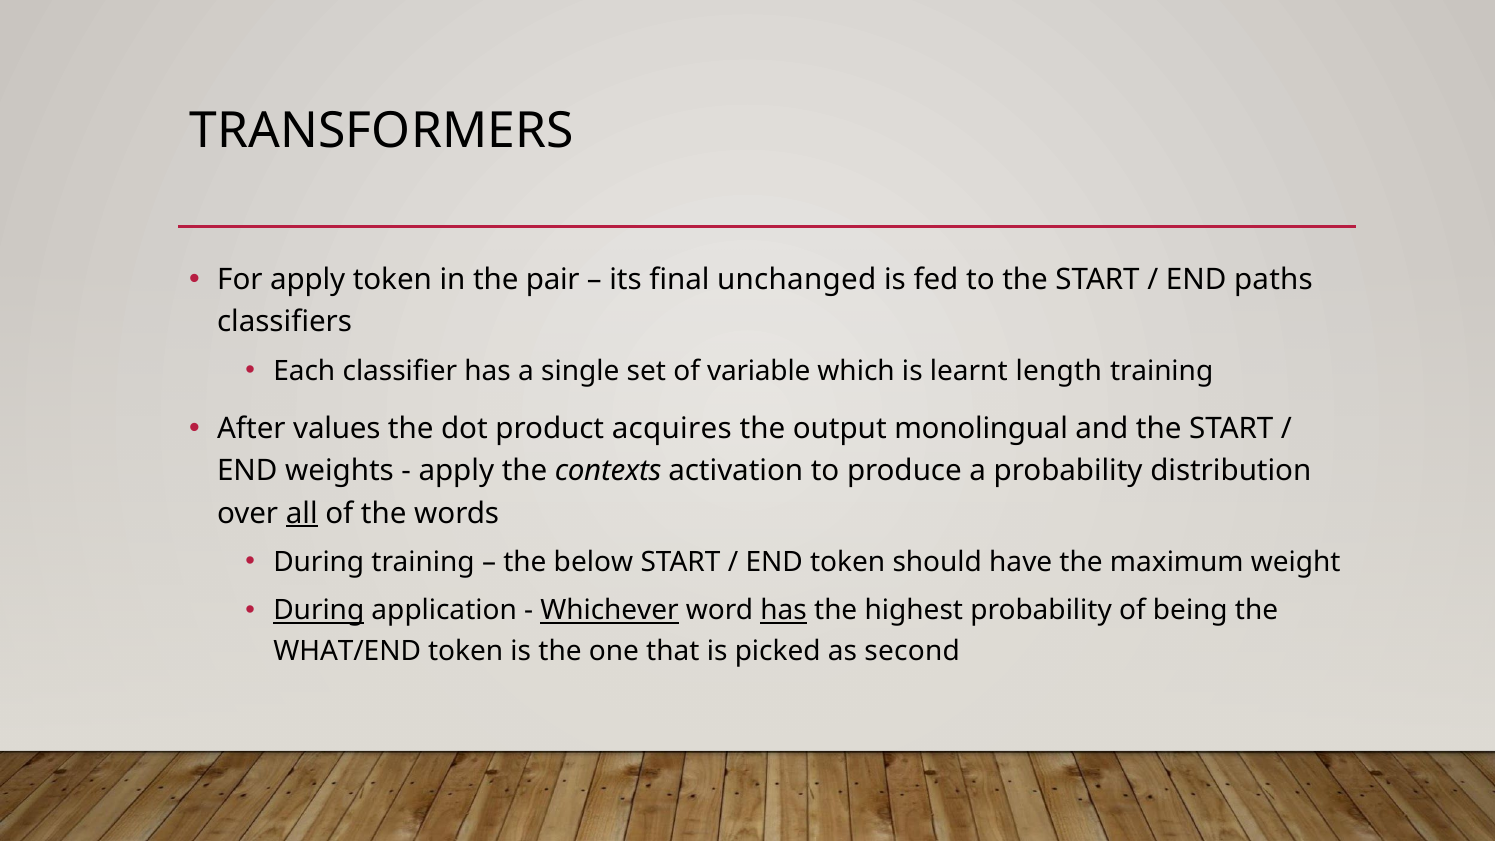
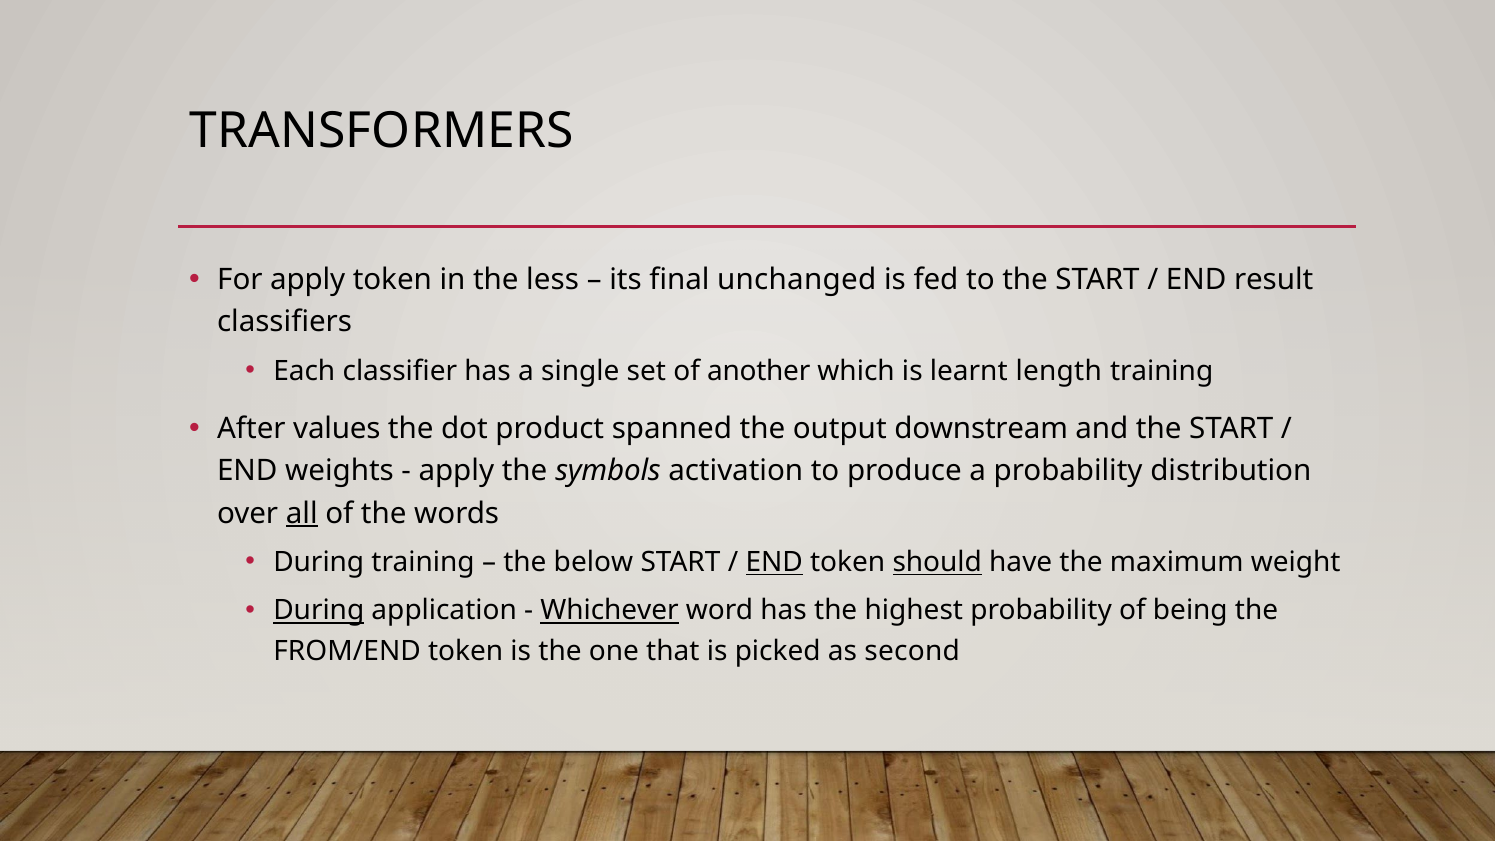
pair: pair -> less (553, 280)
paths: paths -> result (1274, 280)
variable: variable -> another (759, 371)
acquires: acquires -> spanned (672, 428)
monolingual: monolingual -> downstream (981, 428)
contexts: contexts -> symbols (608, 471)
END underline: none -> present (774, 562)
should underline: none -> present (937, 562)
has underline: present -> none (784, 611)
WHAT/END: WHAT/END -> FROM/END (347, 651)
